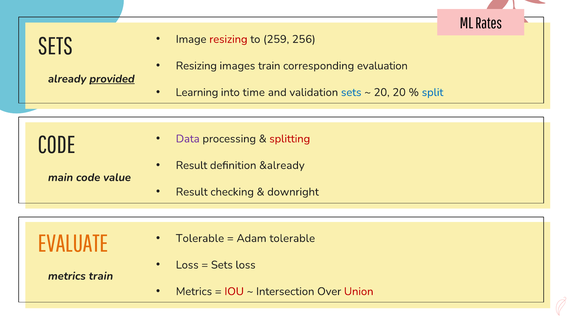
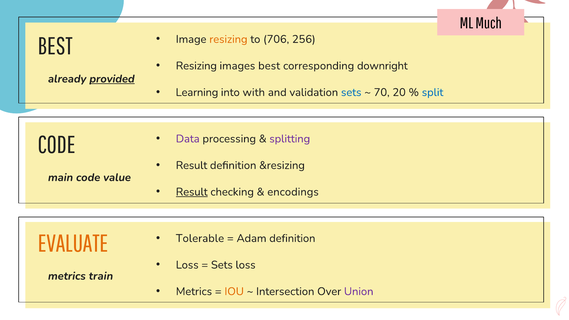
Rates: Rates -> Much (489, 23)
resizing colour: red -> orange (228, 39)
259: 259 -> 706 (276, 39)
SETS: SETS -> BEST (55, 46)
images train: train -> best (269, 66)
evaluation: evaluation -> downright (382, 66)
time: time -> with (254, 92)
20: 20 -> 70 (382, 92)
splitting colour: red -> purple (290, 139)
&already: &already -> &resizing (282, 165)
Result underline: none -> present (192, 192)
downright: downright -> encodings (293, 192)
Adam tolerable: tolerable -> definition (292, 238)
IOU colour: red -> orange (234, 291)
Union colour: red -> purple (359, 291)
